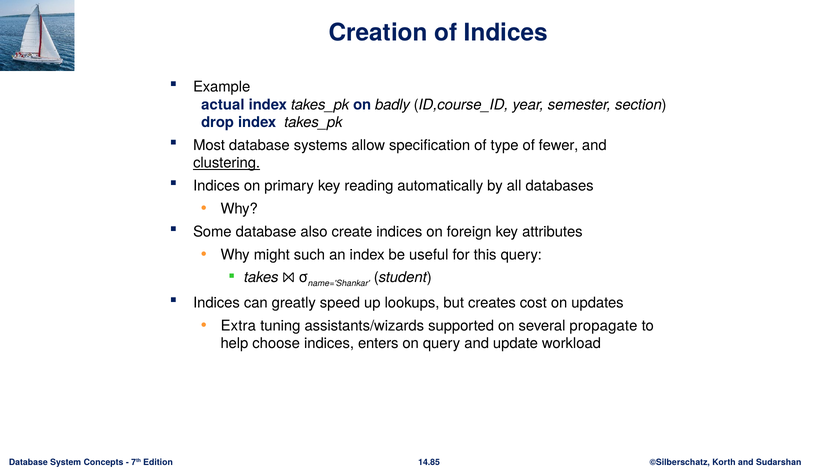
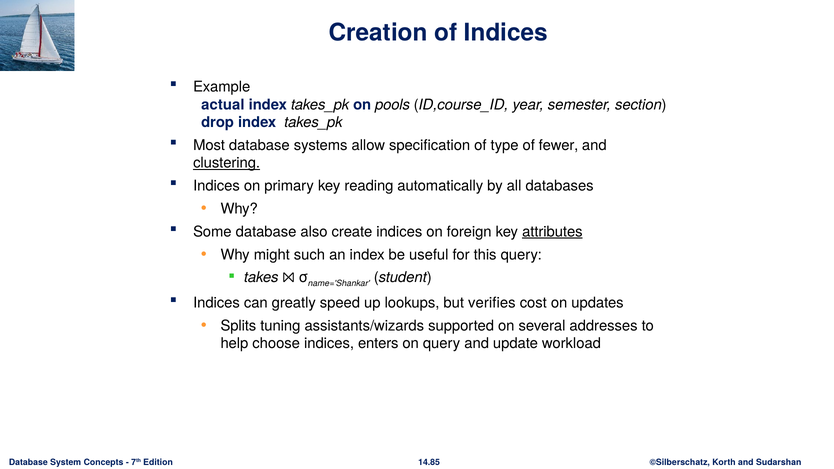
badly: badly -> pools (393, 105)
attributes underline: none -> present (552, 232)
creates: creates -> verifies (492, 303)
Extra: Extra -> Splits (238, 326)
propagate: propagate -> addresses (604, 326)
